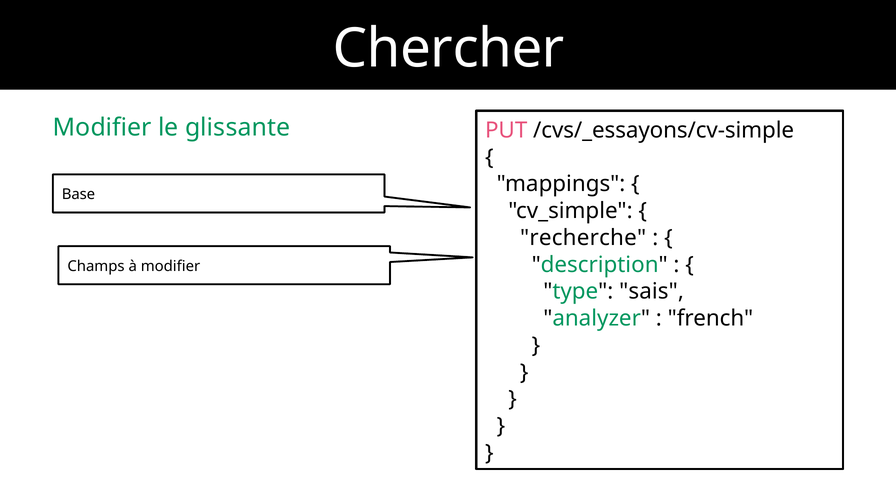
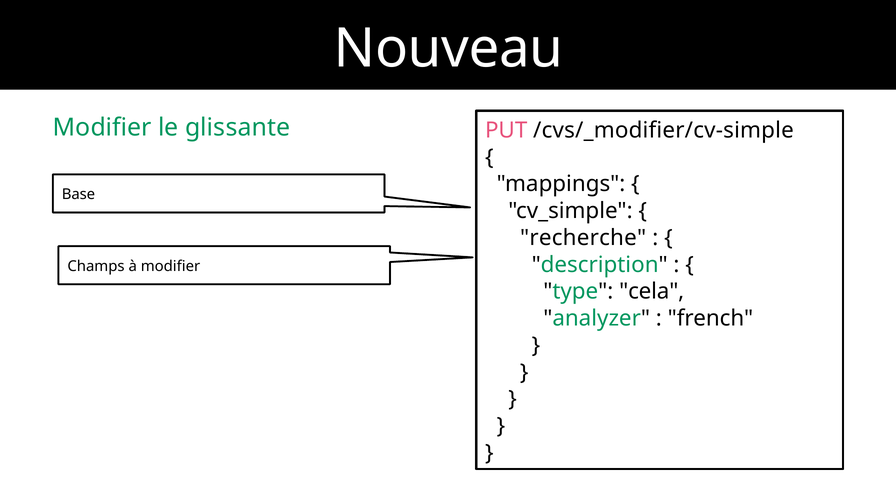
Chercher: Chercher -> Nouveau (449, 49)
/cvs/_essayons/cv-simple: /cvs/_essayons/cv-simple -> /cvs/_modifier/cv-simple (663, 130)
sais: sais -> cela (652, 292)
